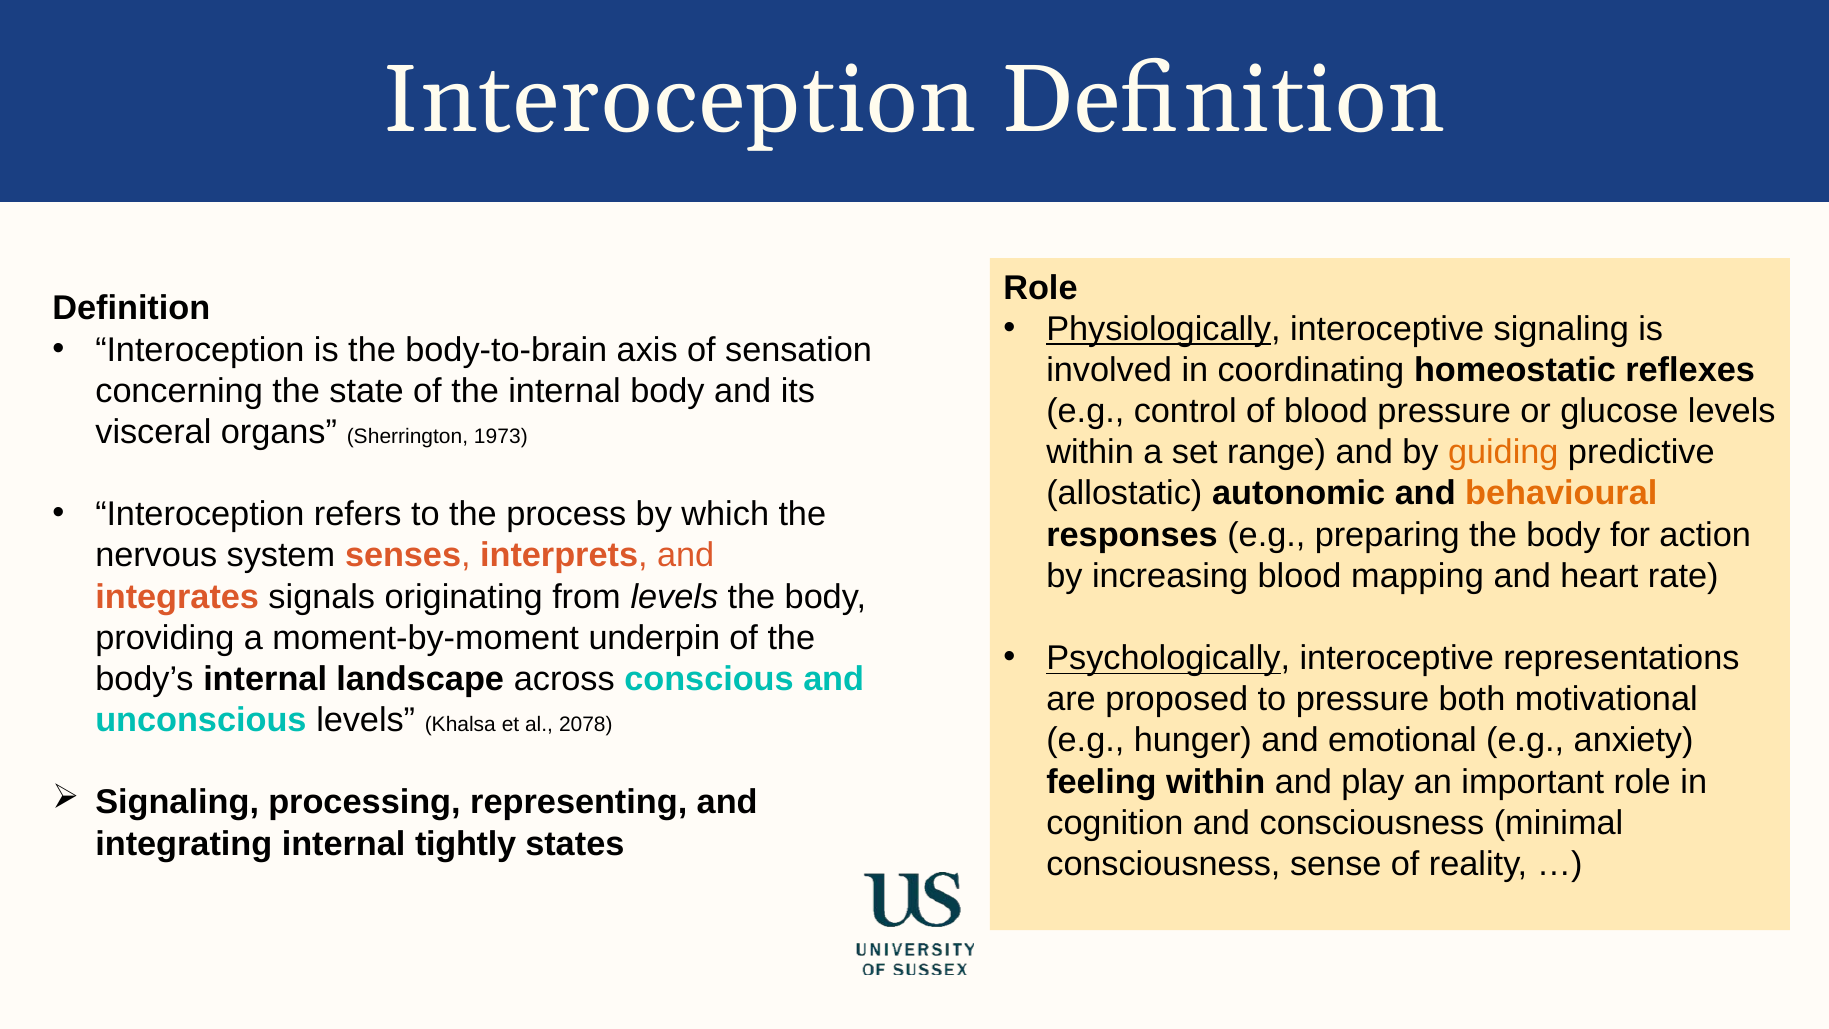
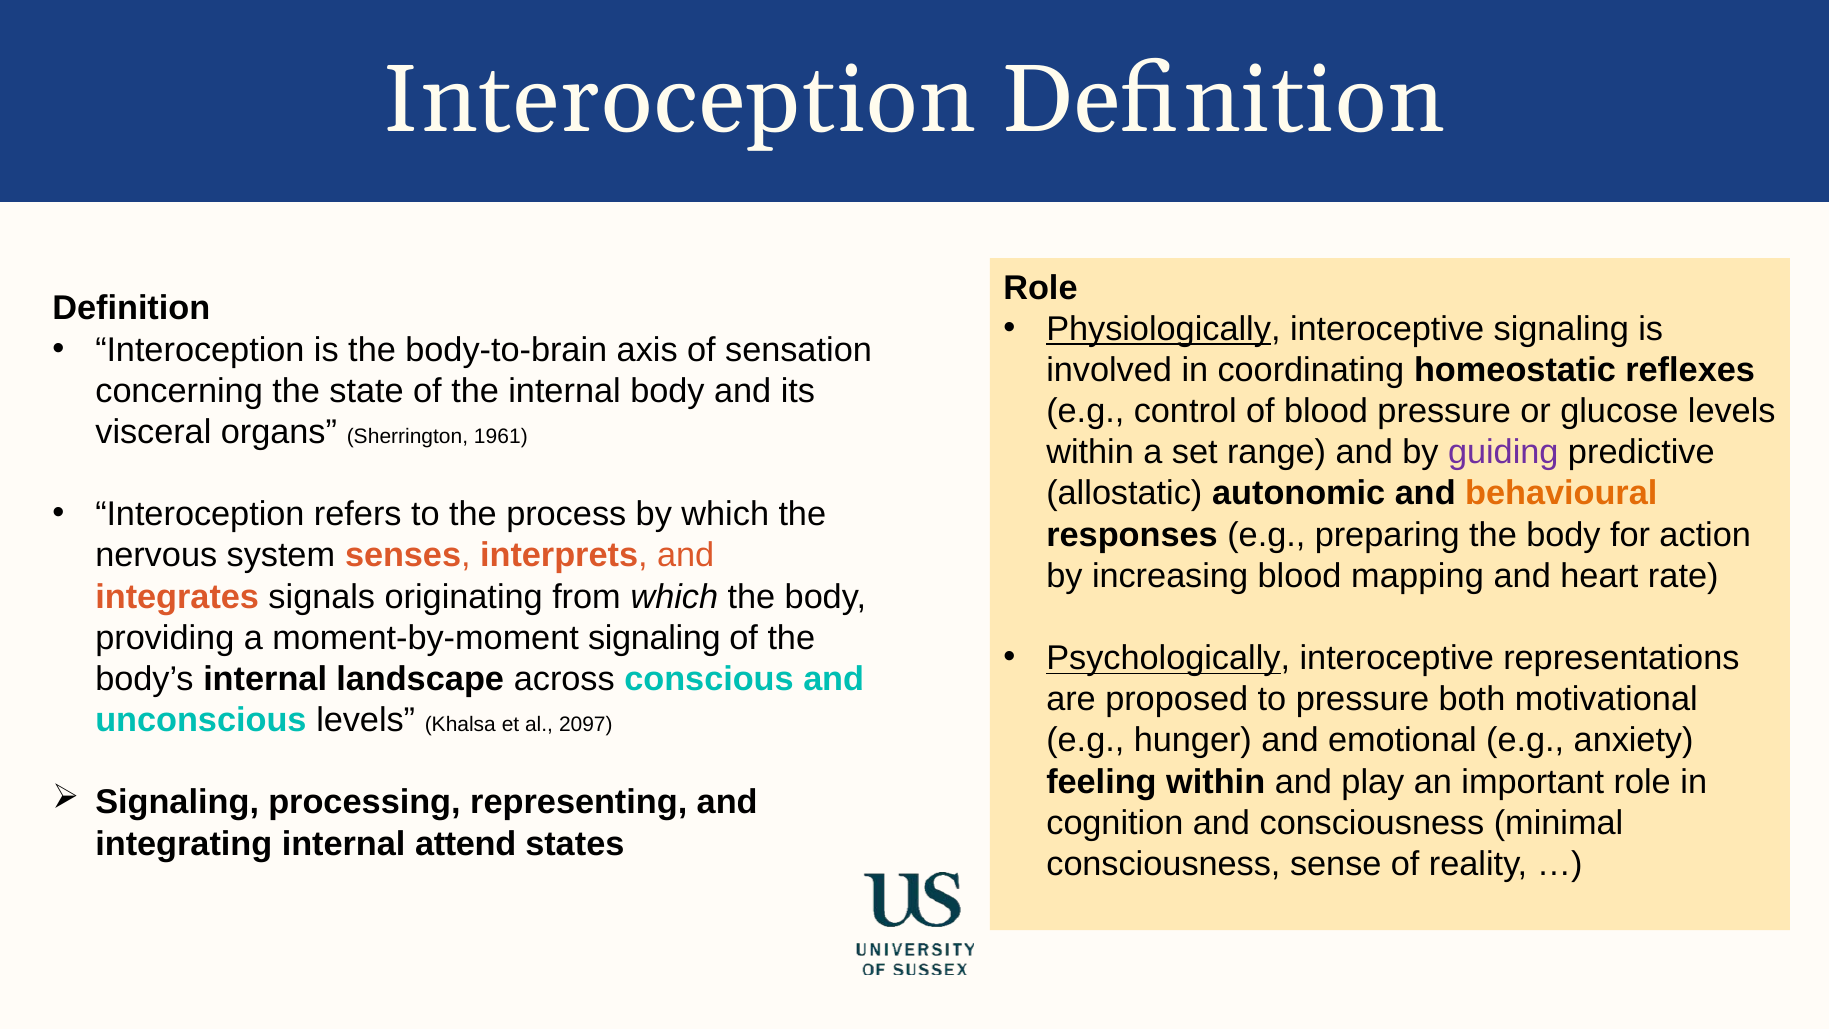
1973: 1973 -> 1961 (501, 436)
guiding colour: orange -> purple (1503, 452)
from levels: levels -> which (674, 597)
moment-by-moment underpin: underpin -> signaling (654, 638)
2078: 2078 -> 2097 (586, 725)
tightly: tightly -> attend (466, 844)
